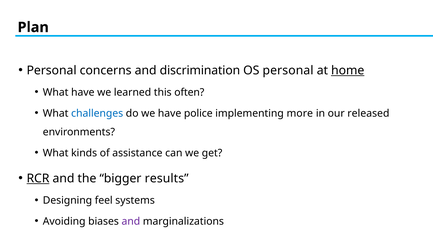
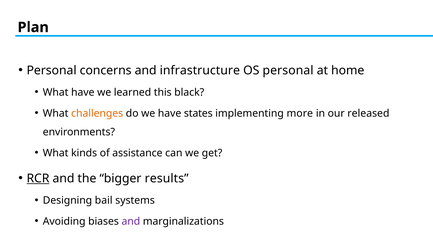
discrimination: discrimination -> infrastructure (200, 70)
home underline: present -> none (348, 70)
often: often -> black (189, 92)
challenges colour: blue -> orange (97, 113)
police: police -> states (198, 113)
feel: feel -> bail (104, 200)
